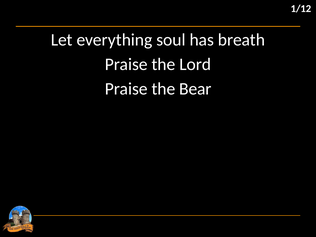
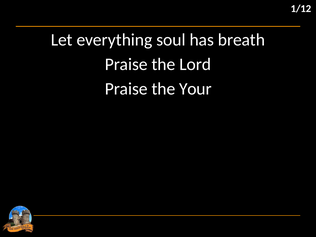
Bear: Bear -> Your (195, 89)
